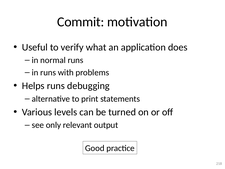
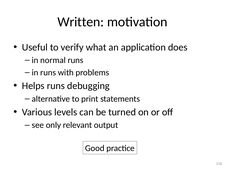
Commit: Commit -> Written (81, 22)
